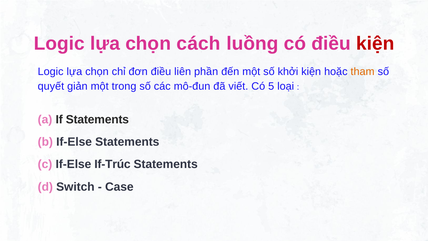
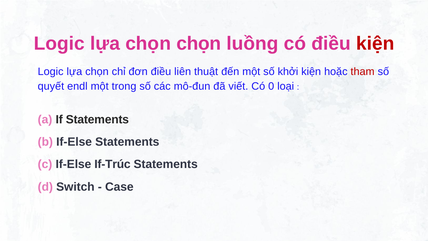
chọn cách: cách -> chọn (199, 44)
phần: phần -> thuật (206, 72)
tham colour: orange -> red (363, 72)
giản: giản -> endl (77, 86)
5: 5 -> 0 (271, 86)
